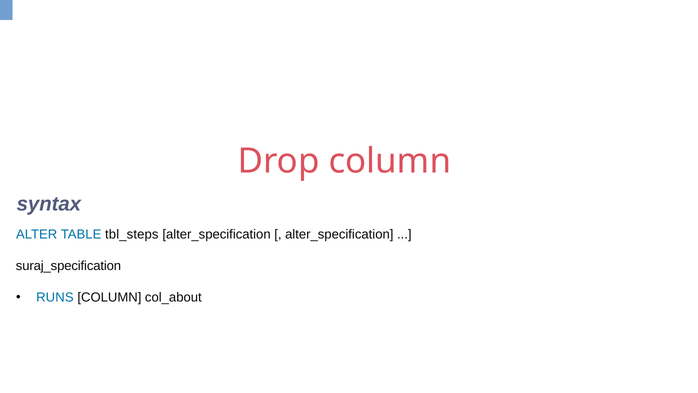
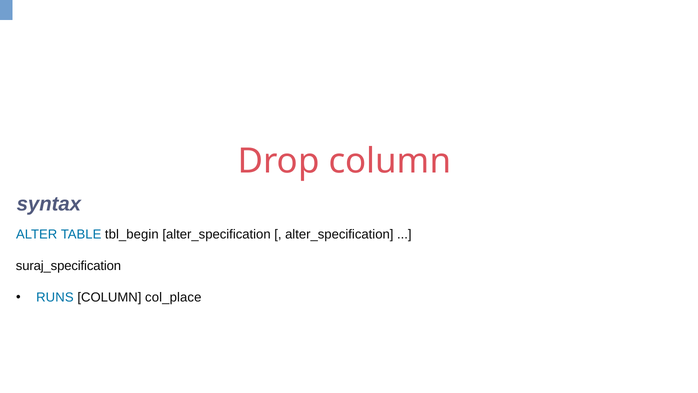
tbl_steps: tbl_steps -> tbl_begin (132, 234)
col_about: col_about -> col_place (173, 297)
